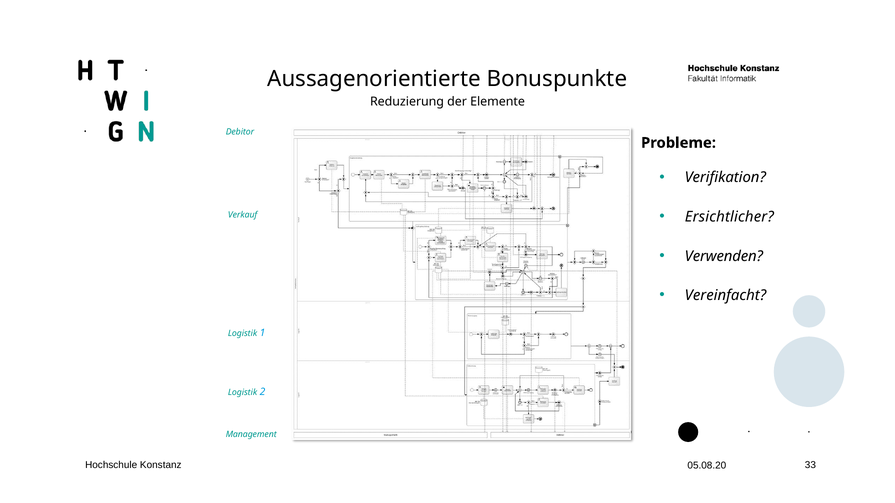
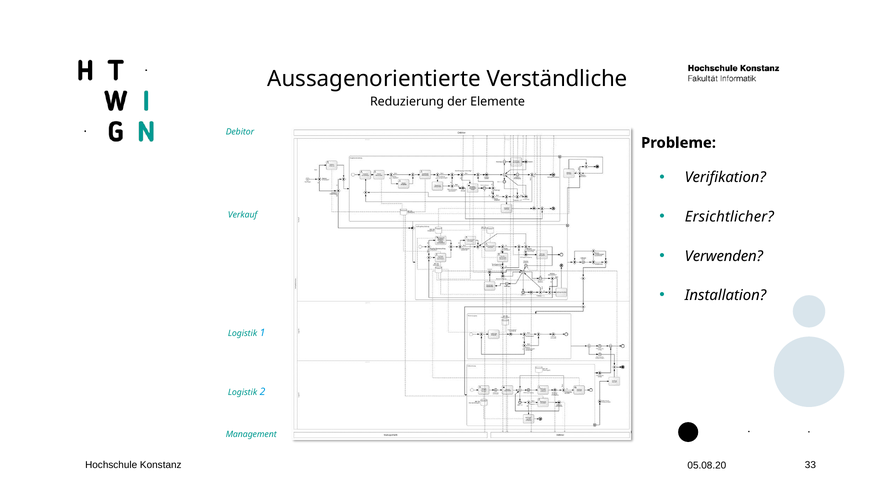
Bonuspunkte: Bonuspunkte -> Verständliche (557, 79)
Vereinfacht: Vereinfacht -> Installation (725, 296)
